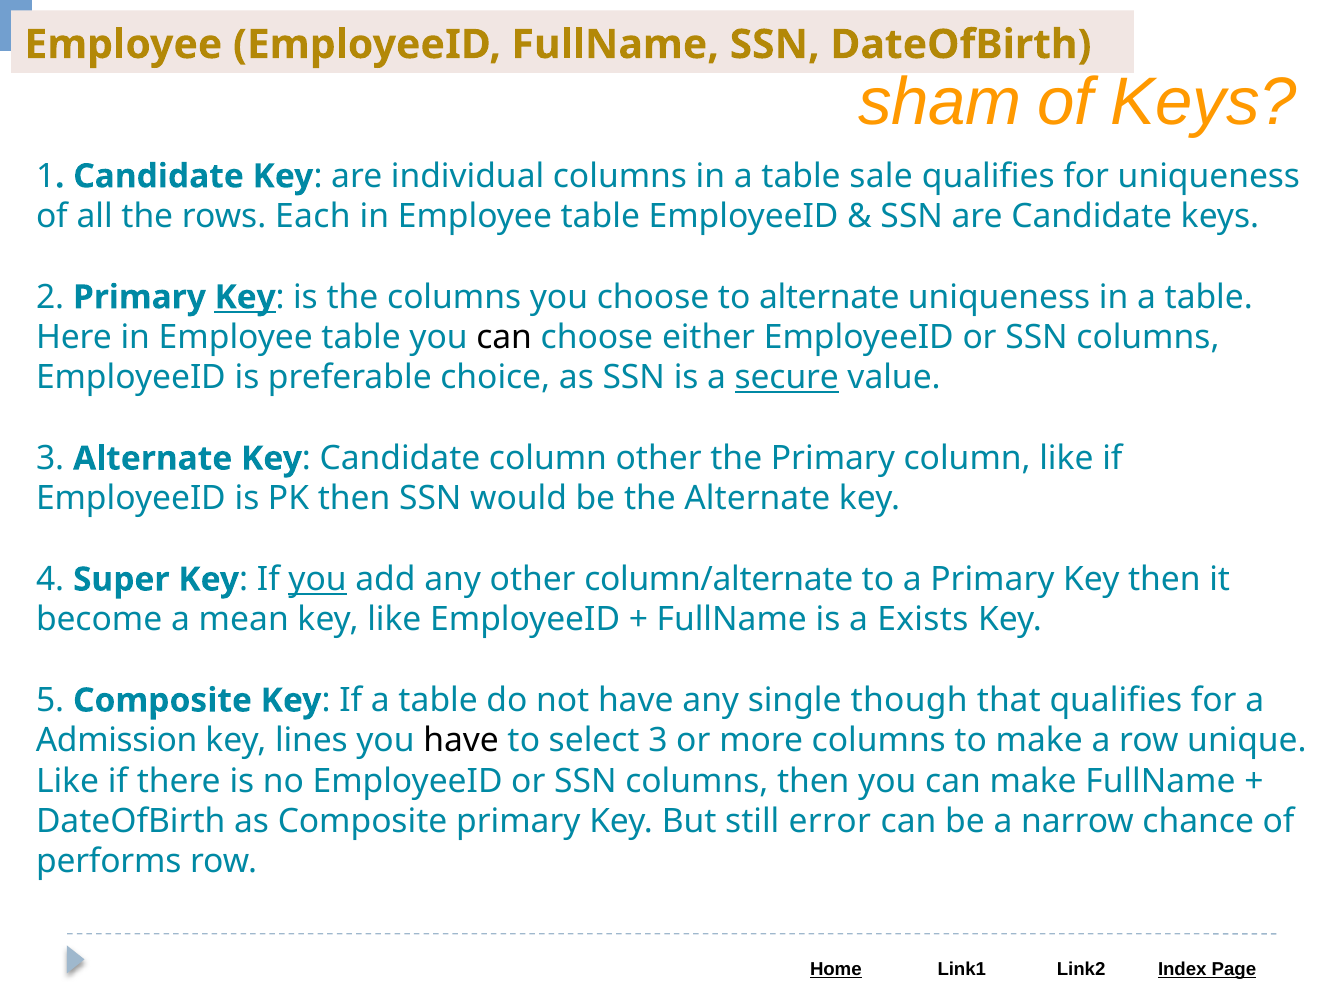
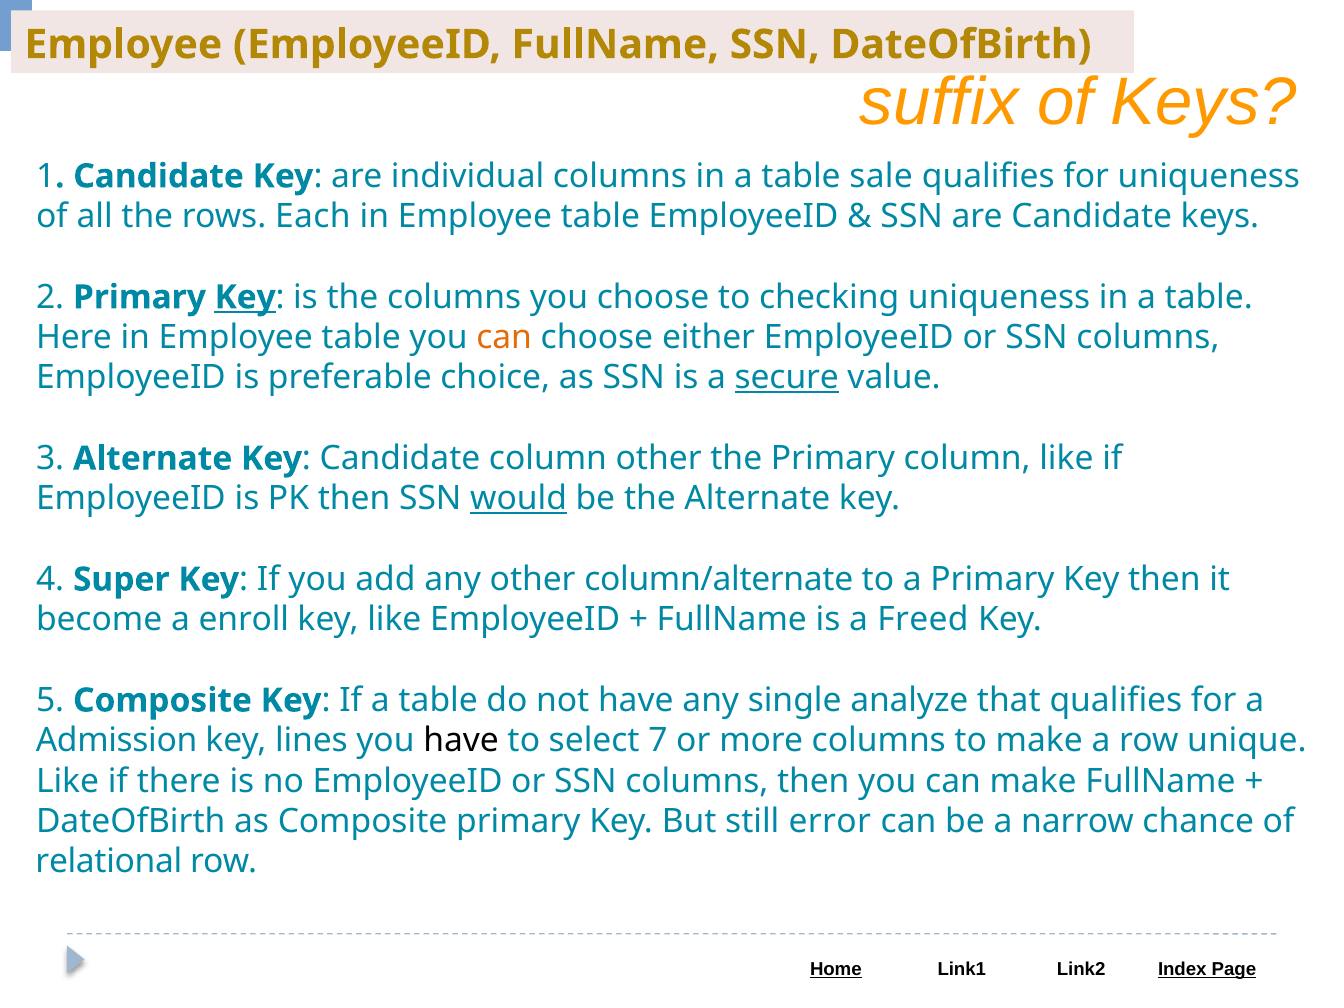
sham: sham -> suffix (939, 102)
to alternate: alternate -> checking (829, 297)
can colour: black -> orange (504, 338)
would underline: none -> present (519, 499)
you underline: present -> none (318, 579)
mean: mean -> enroll (244, 620)
Exists: Exists -> Freed (923, 620)
though: though -> analyze (909, 700)
select 3: 3 -> 7 (658, 741)
performs: performs -> relational (109, 862)
